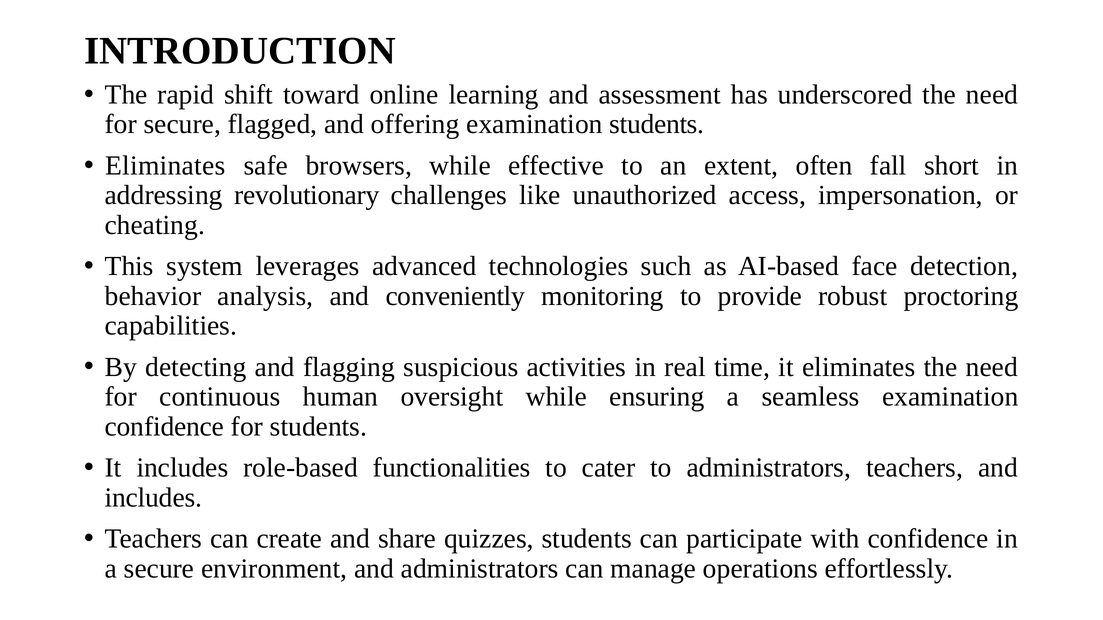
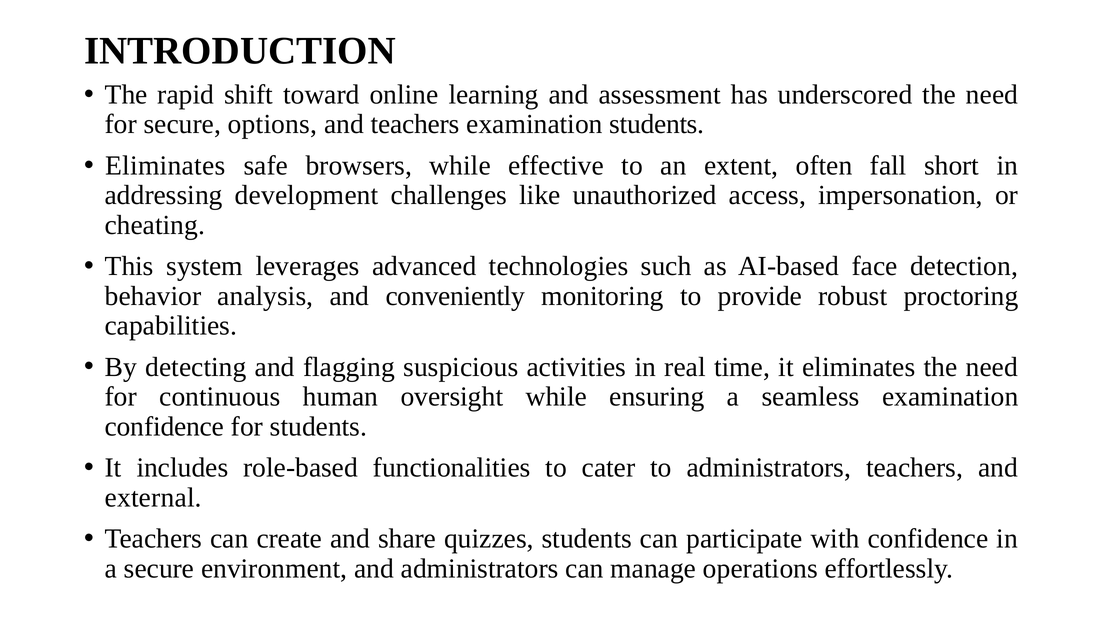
flagged: flagged -> options (272, 124)
and offering: offering -> teachers (415, 124)
revolutionary: revolutionary -> development (307, 195)
includes: includes -> external (153, 498)
